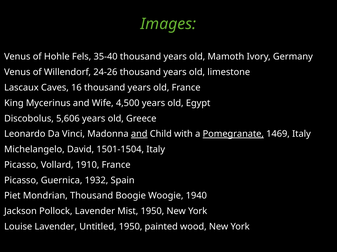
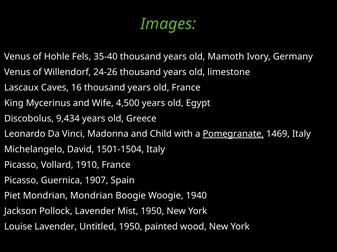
5,606: 5,606 -> 9,434 (68, 119)
and underline: present -> none (139, 134)
1932: 1932 -> 1907 (96, 181)
Mondrian Thousand: Thousand -> Mondrian (92, 196)
